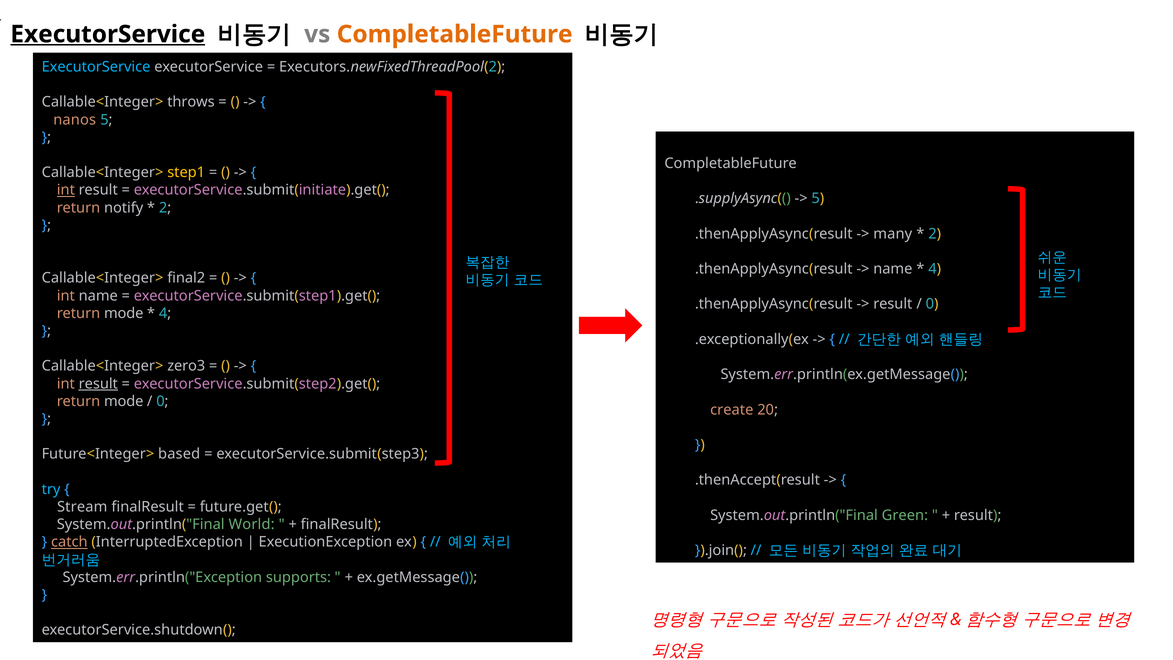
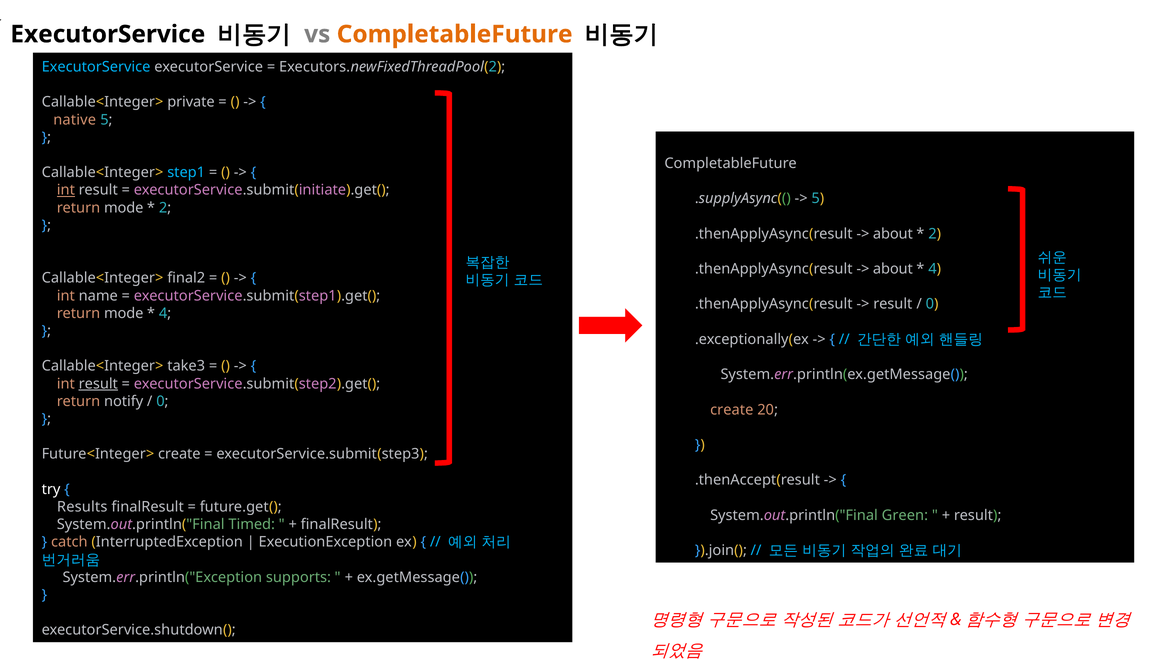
ExecutorService underline: present -> none (108, 34)
throws: throws -> private (191, 102)
nanos: nanos -> native (75, 120)
step1 colour: yellow -> light blue (186, 172)
notify: notify -> mode (124, 208)
many: many -> about (893, 234)
name: name -> about (893, 269)
zero3: zero3 -> take3 (186, 366)
mode: mode -> notify (124, 401)
Future<Integer> based: based -> create (179, 454)
try colour: light blue -> white (51, 489)
Stream: Stream -> Results (82, 507)
World: World -> Timed (252, 524)
catch underline: present -> none (69, 542)
